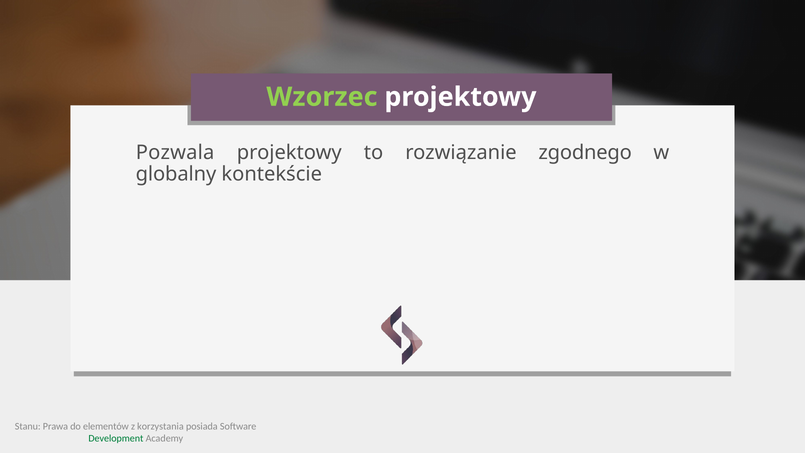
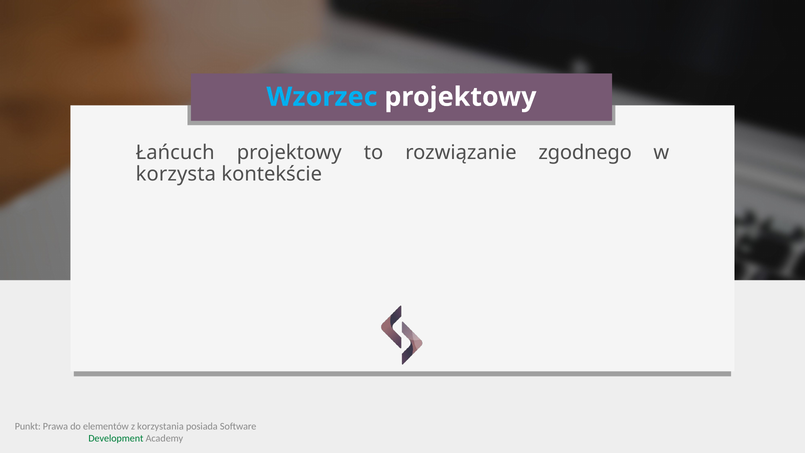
Wzorzec colour: light green -> light blue (322, 97)
Pozwala: Pozwala -> Łańcuch (175, 153)
globalny: globalny -> korzysta (176, 174)
Stanu: Stanu -> Punkt (28, 426)
